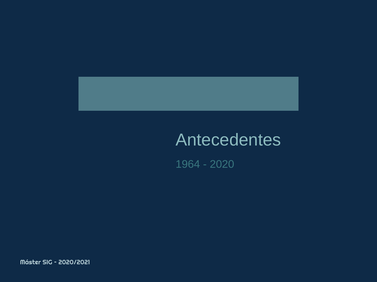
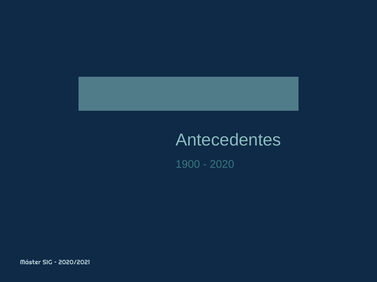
1964: 1964 -> 1900 (188, 165)
